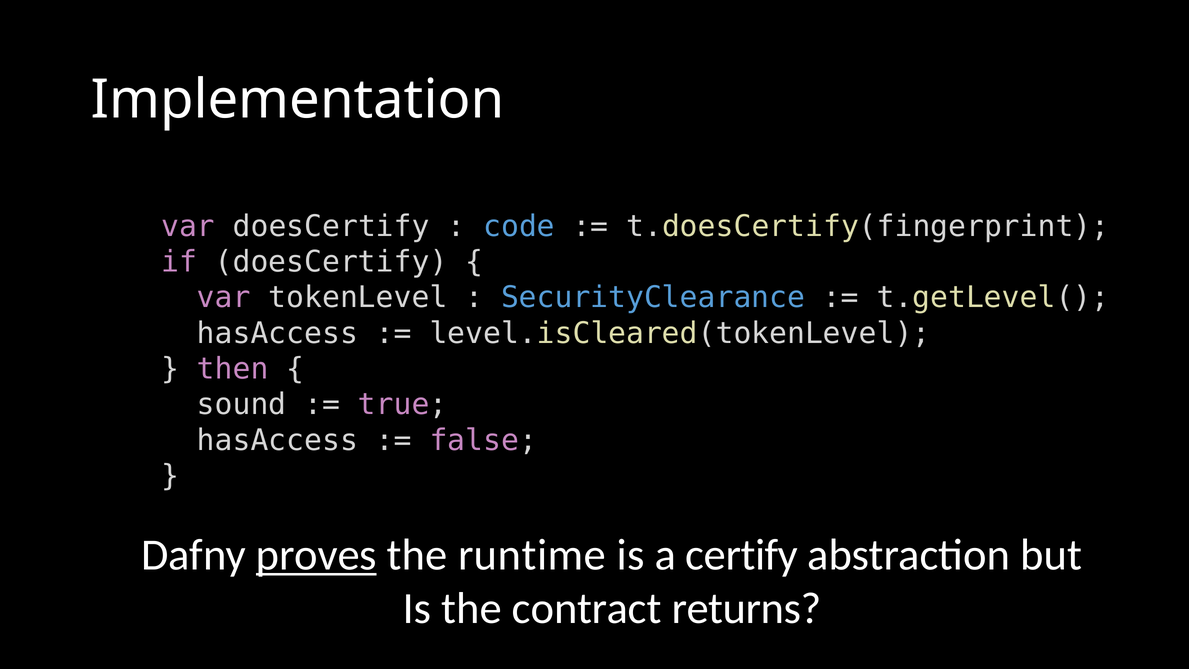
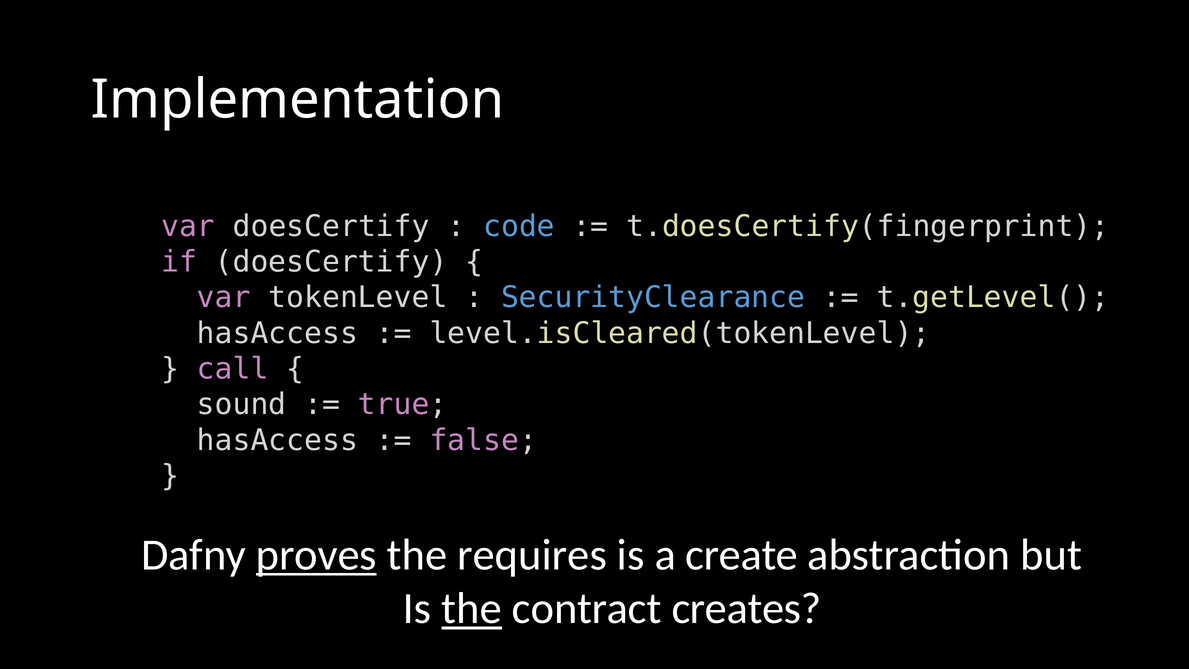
then: then -> call (233, 369)
runtime: runtime -> requires (532, 555)
certify: certify -> create (742, 555)
the underline: none -> present (472, 609)
returns: returns -> creates (746, 609)
